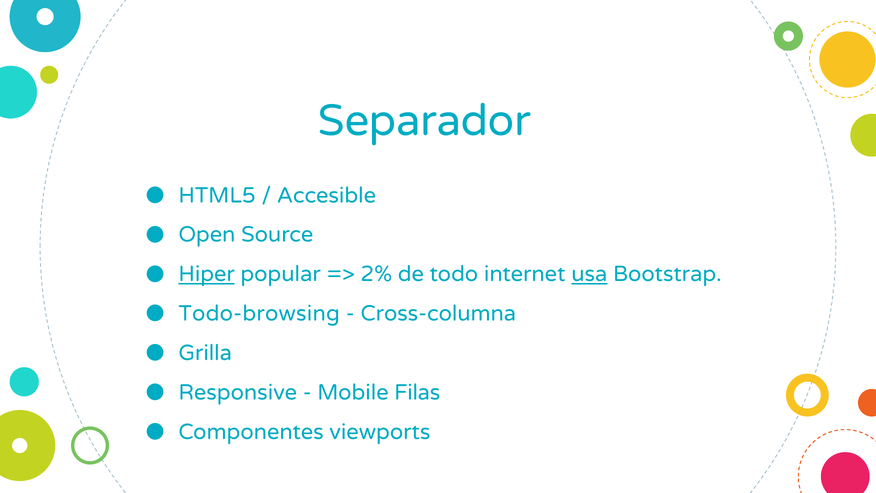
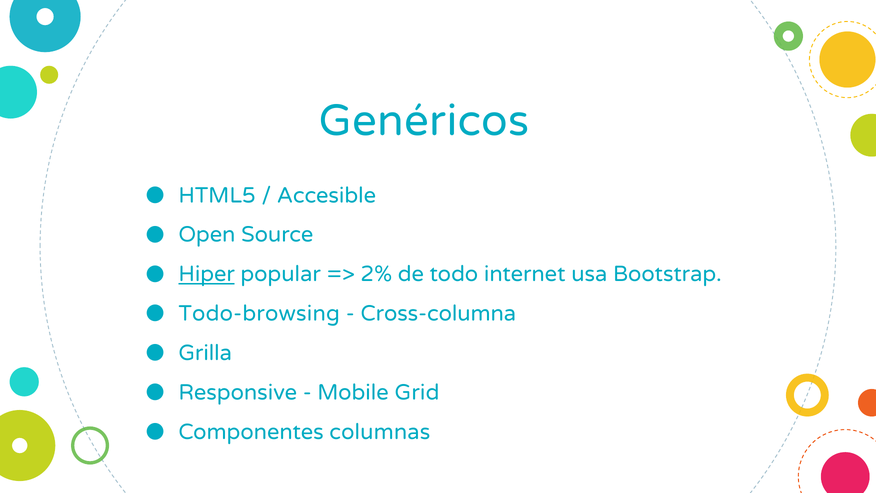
Separador: Separador -> Genéricos (424, 121)
usa underline: present -> none (589, 274)
Filas: Filas -> Grid (417, 392)
viewports: viewports -> columnas (380, 432)
